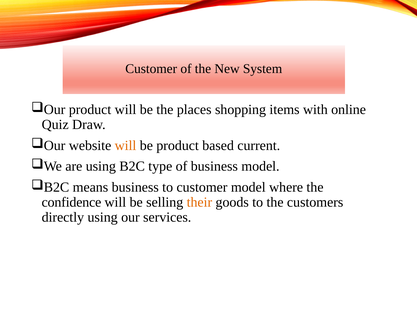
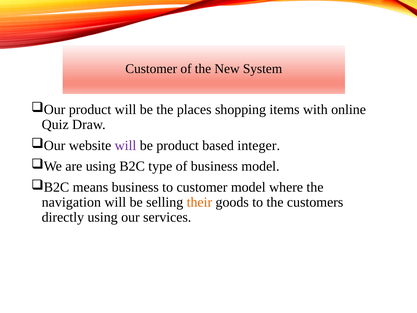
will colour: orange -> purple (125, 145)
current: current -> integer (259, 145)
confidence: confidence -> navigation (71, 202)
